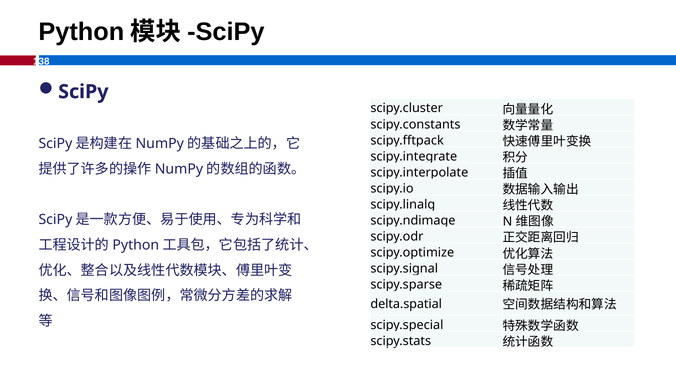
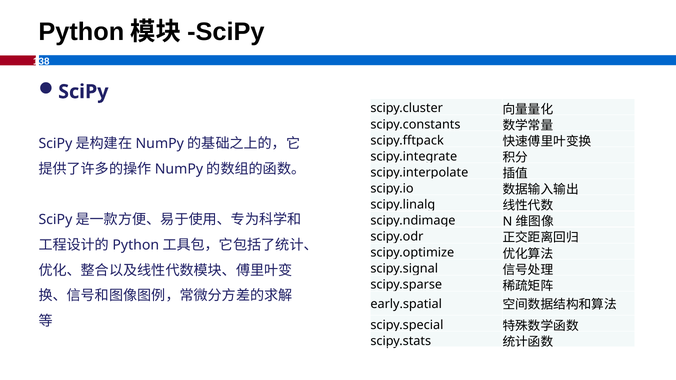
delta.spatial: delta.spatial -> early.spatial (406, 304)
